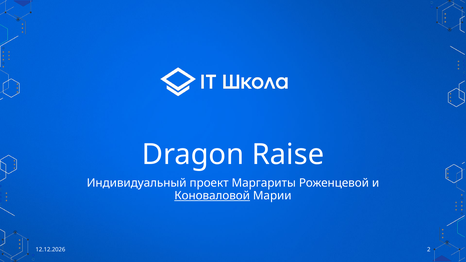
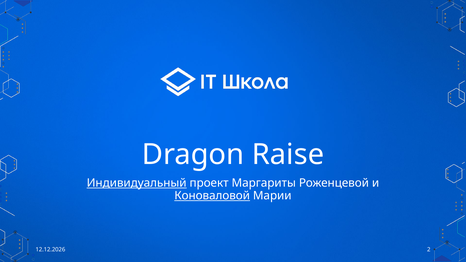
Индивидуальный underline: none -> present (137, 183)
